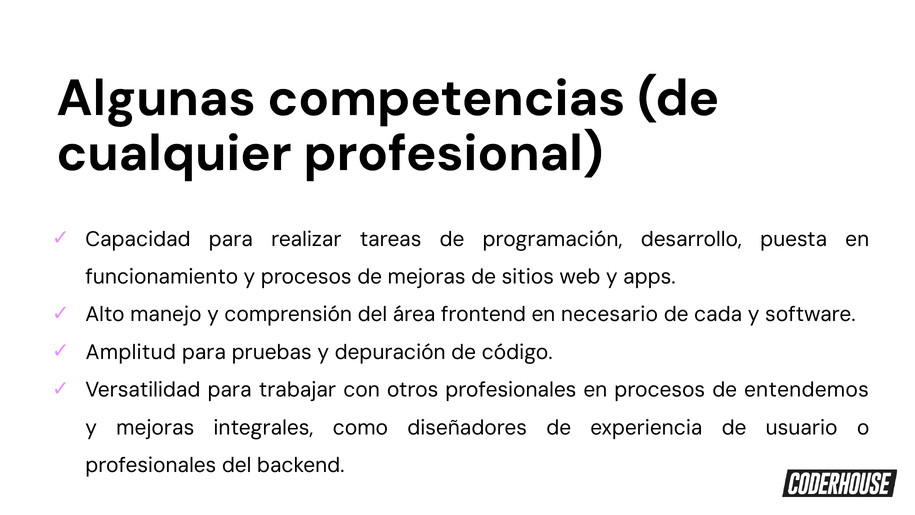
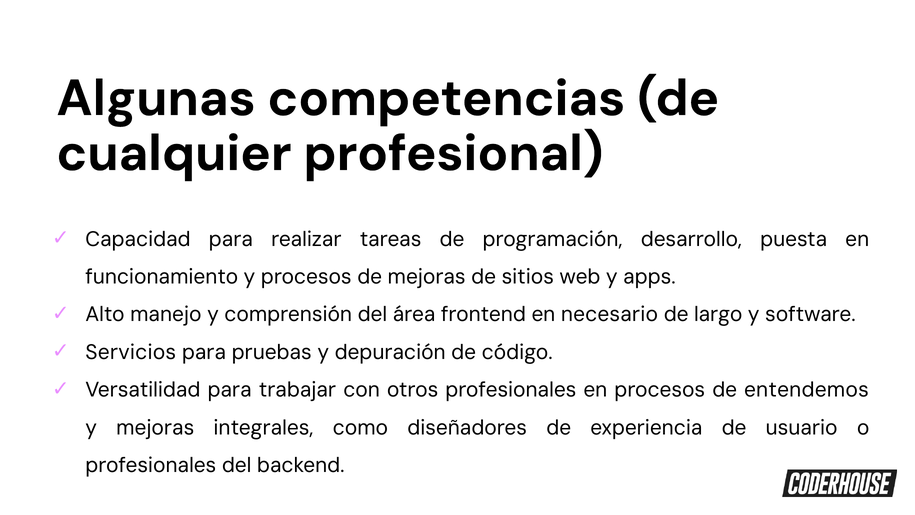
cada: cada -> largo (718, 314)
Amplitud: Amplitud -> Servicios (131, 352)
